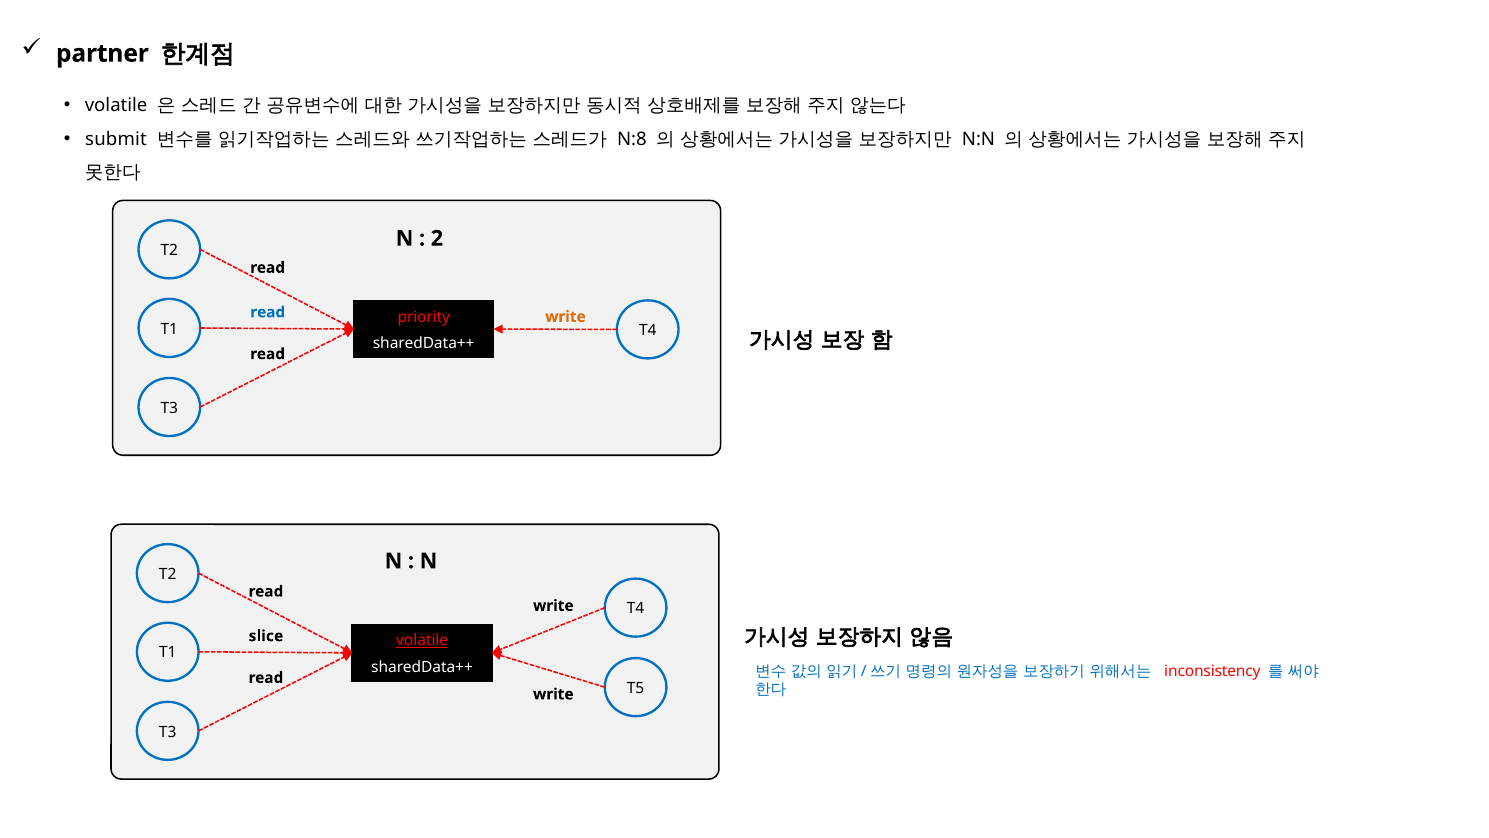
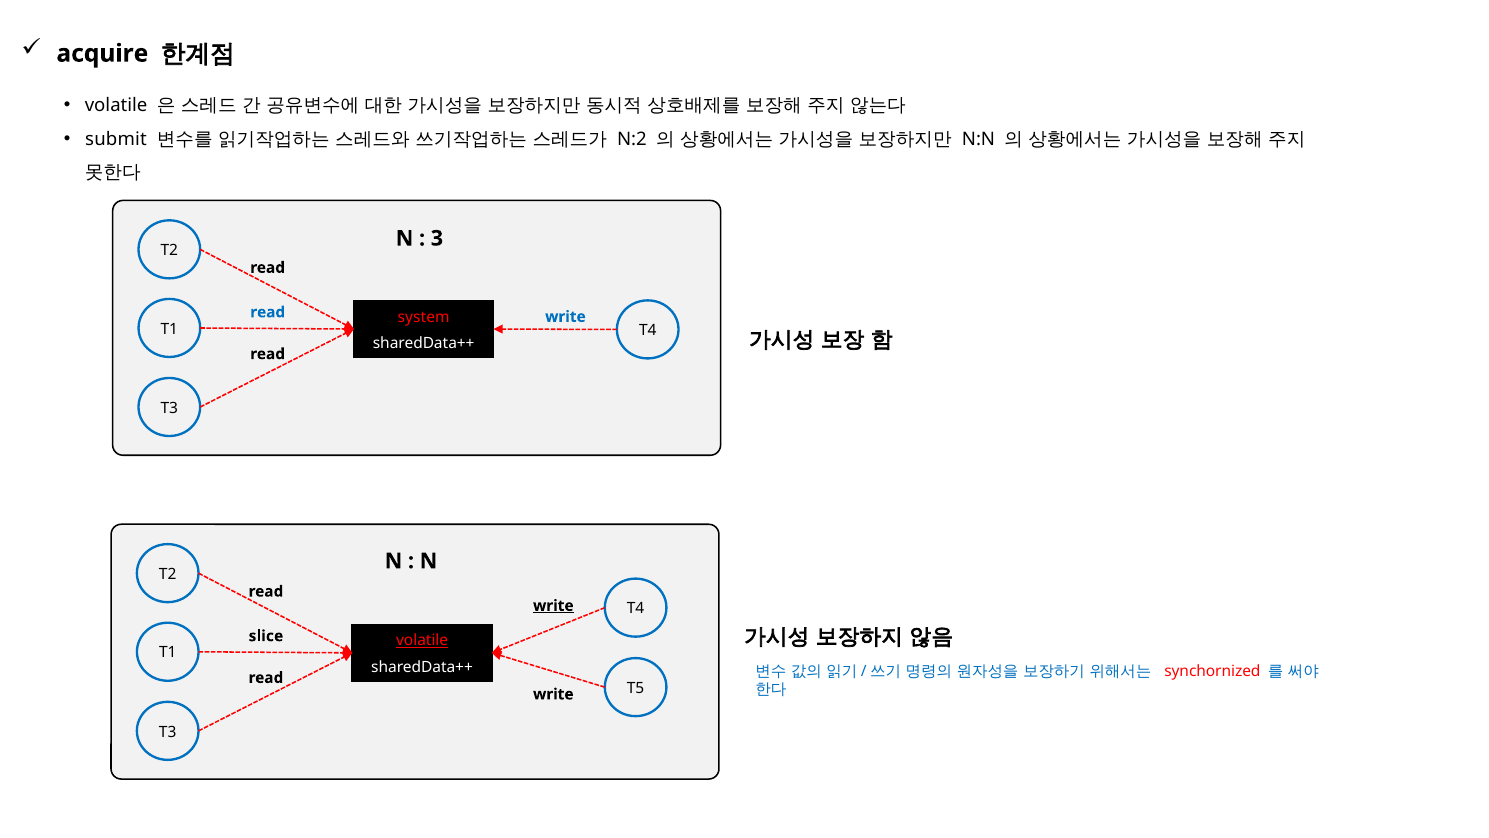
partner: partner -> acquire (102, 53)
N:8: N:8 -> N:2 (632, 139)
2: 2 -> 3 (437, 238)
priority: priority -> system (424, 317)
write colour: orange -> blue (565, 317)
write underline: none -> present (553, 605)
inconsistency: inconsistency -> synchornized (1212, 671)
